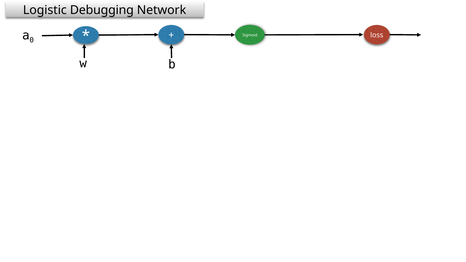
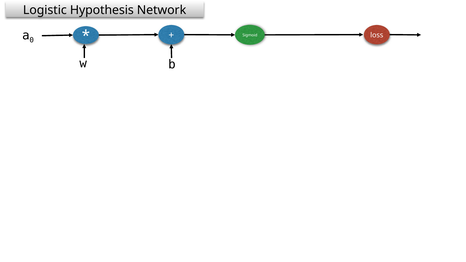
Debugging: Debugging -> Hypothesis (102, 10)
